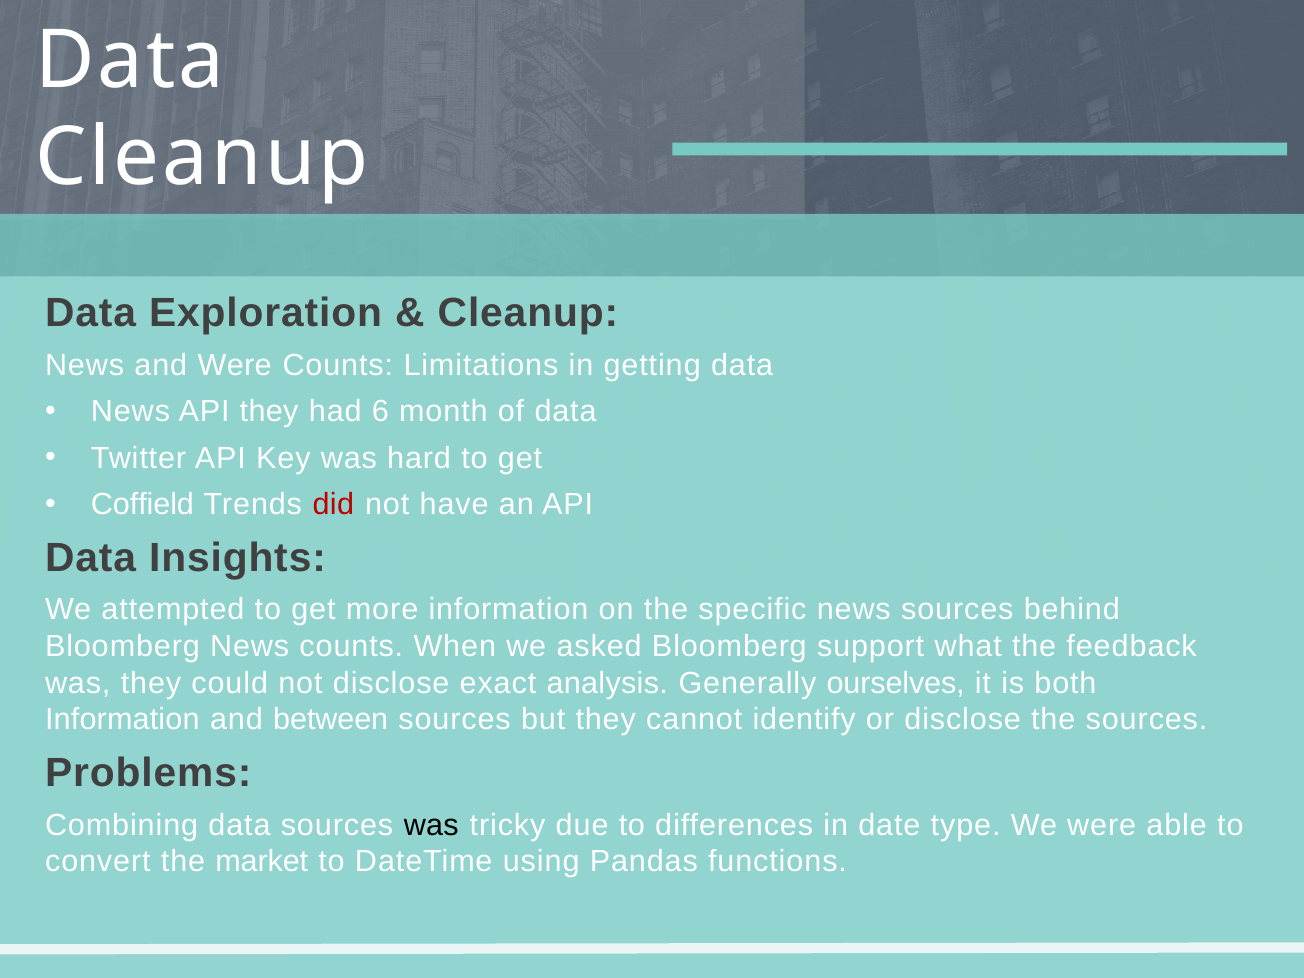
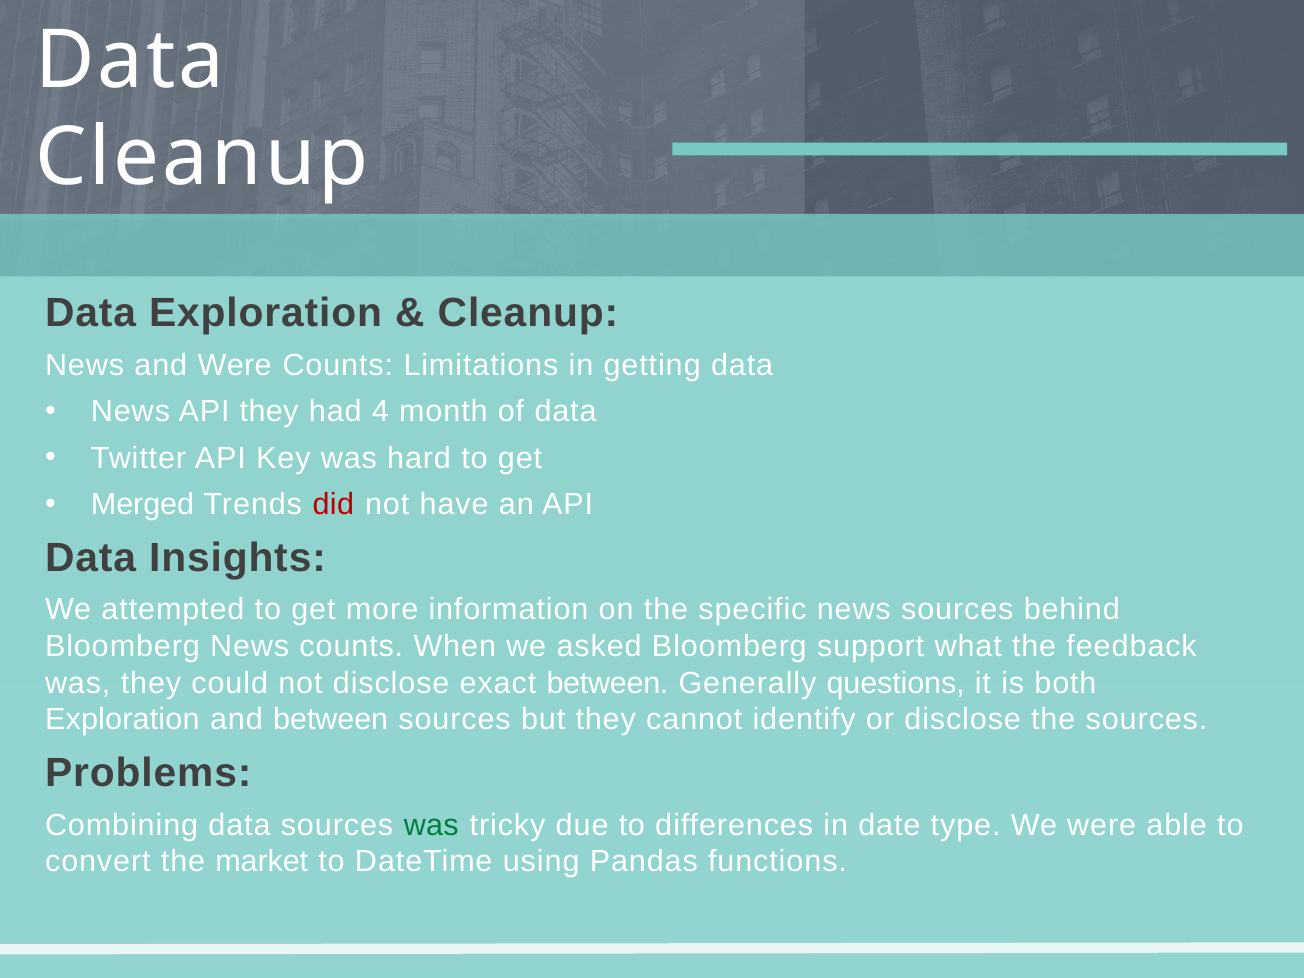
6: 6 -> 4 (380, 412)
Coffield: Coffield -> Merged (142, 505)
exact analysis: analysis -> between (607, 683)
ourselves: ourselves -> questions (896, 683)
Information: Information -> Exploration (122, 720)
was colour: black -> green (431, 825)
